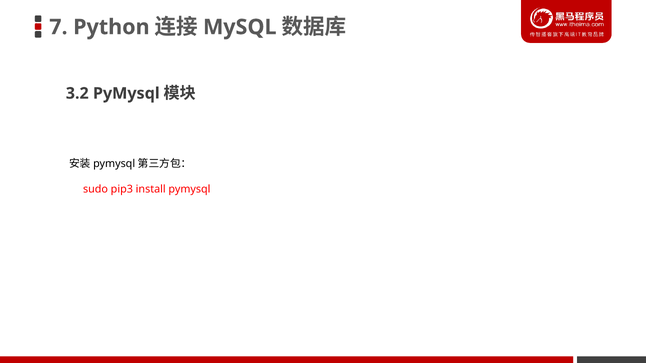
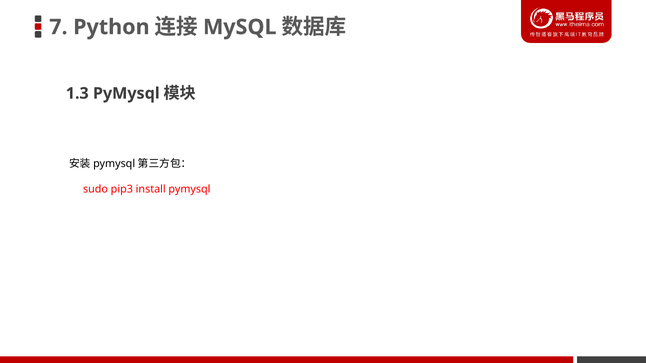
3.2: 3.2 -> 1.3 (77, 93)
